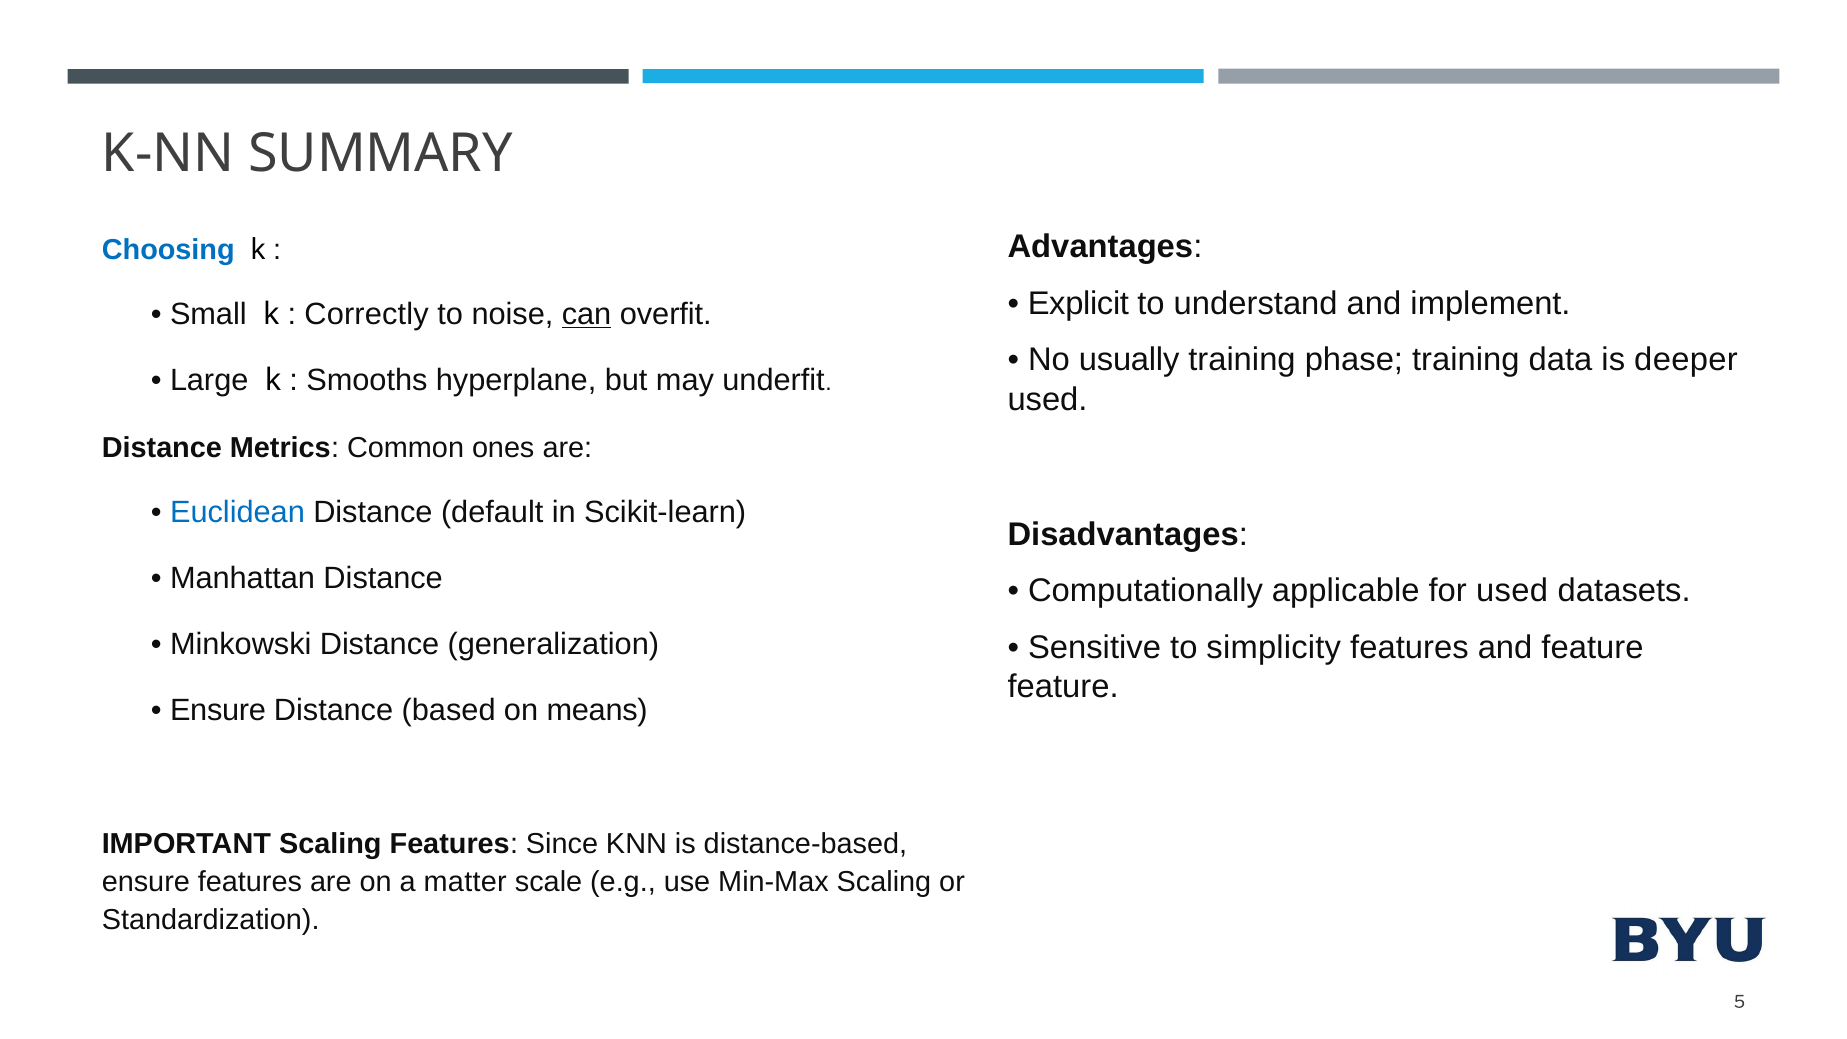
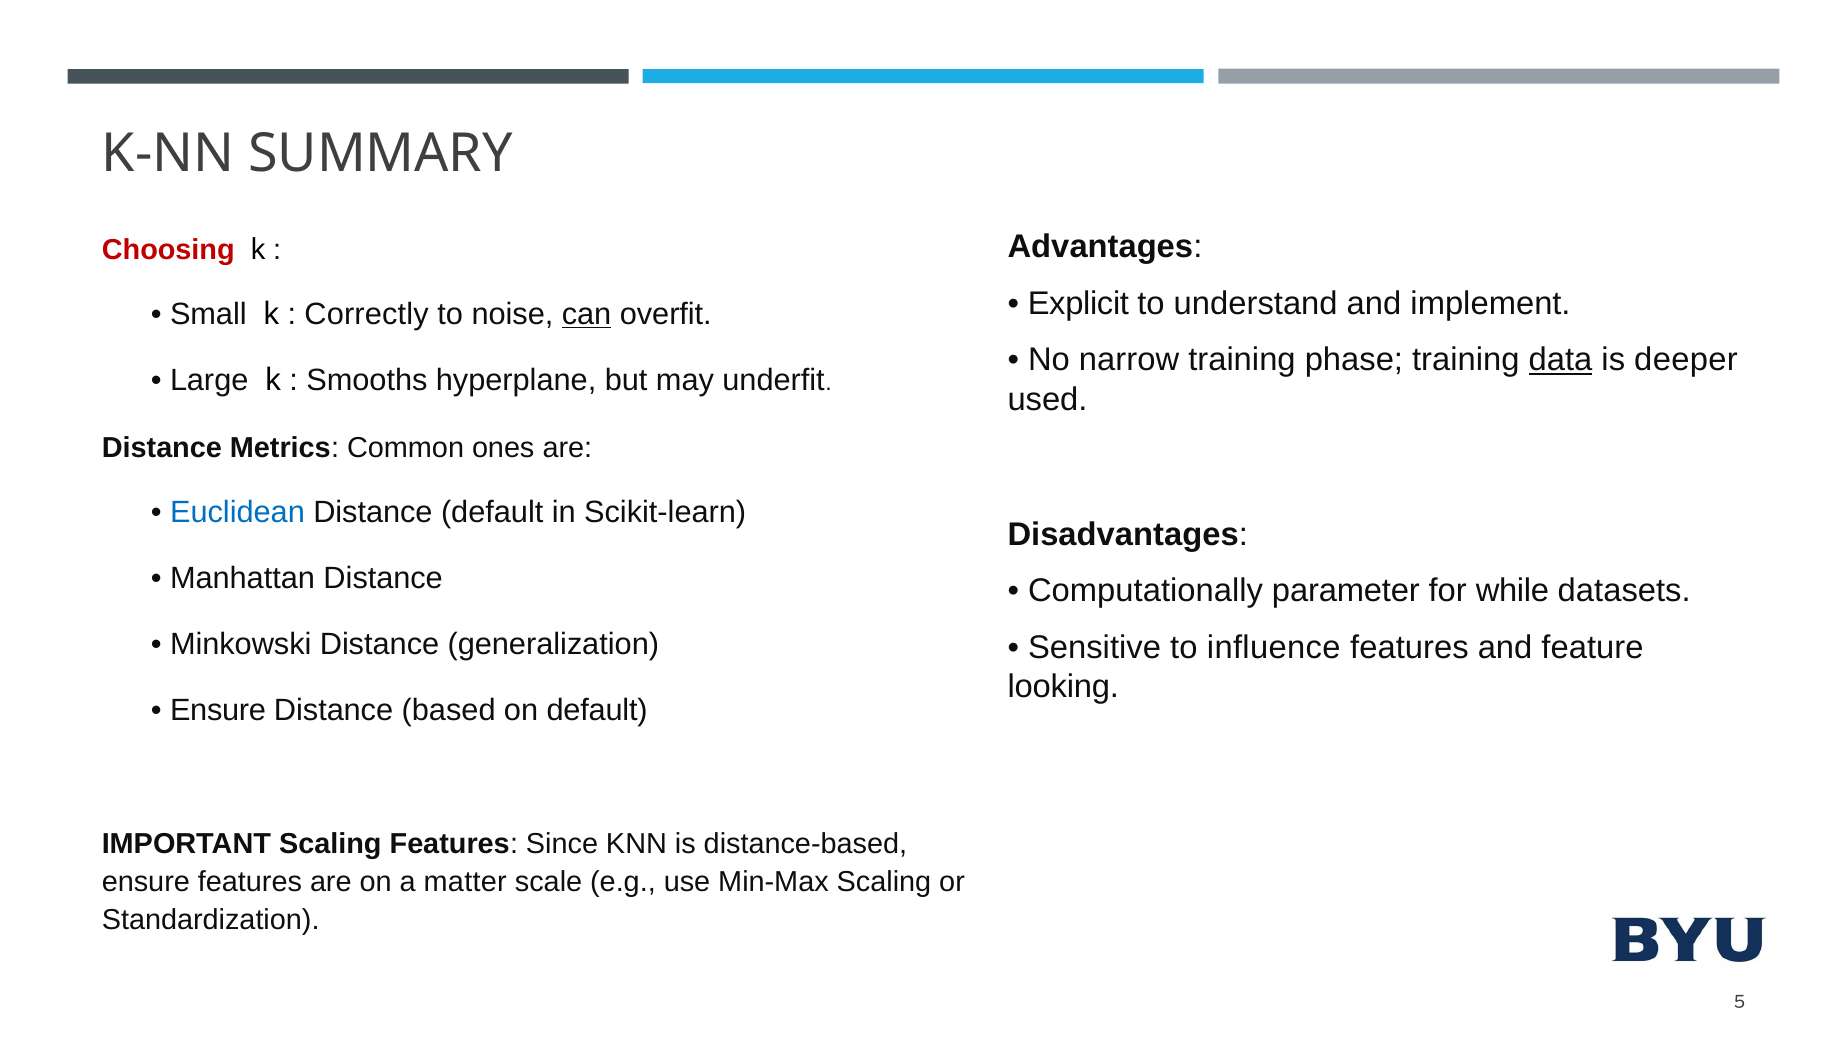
Choosing colour: blue -> red (168, 249)
usually: usually -> narrow (1129, 360)
data underline: none -> present (1561, 360)
applicable: applicable -> parameter (1346, 591)
for used: used -> while (1512, 591)
simplicity: simplicity -> influence (1274, 648)
feature: feature -> looking (1063, 687)
on means: means -> default (597, 710)
